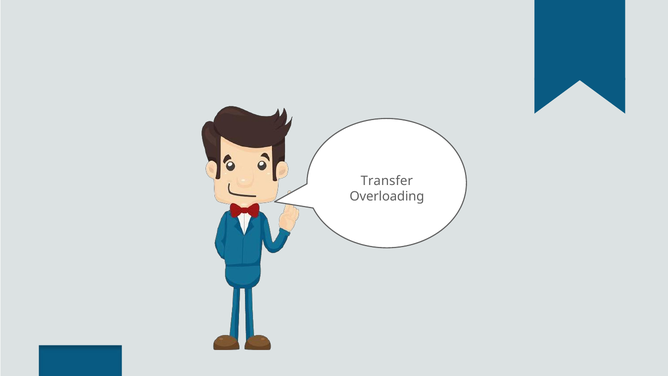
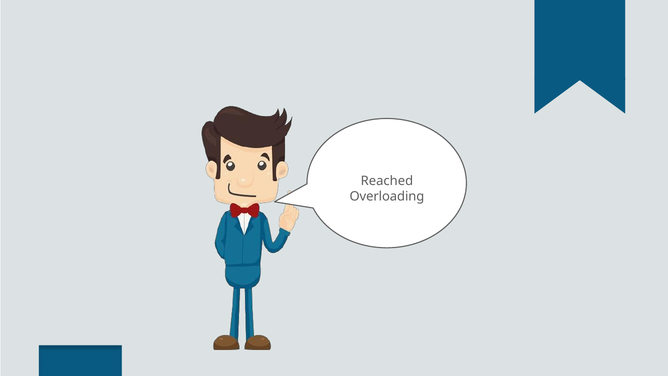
Transfer: Transfer -> Reached (387, 181)
